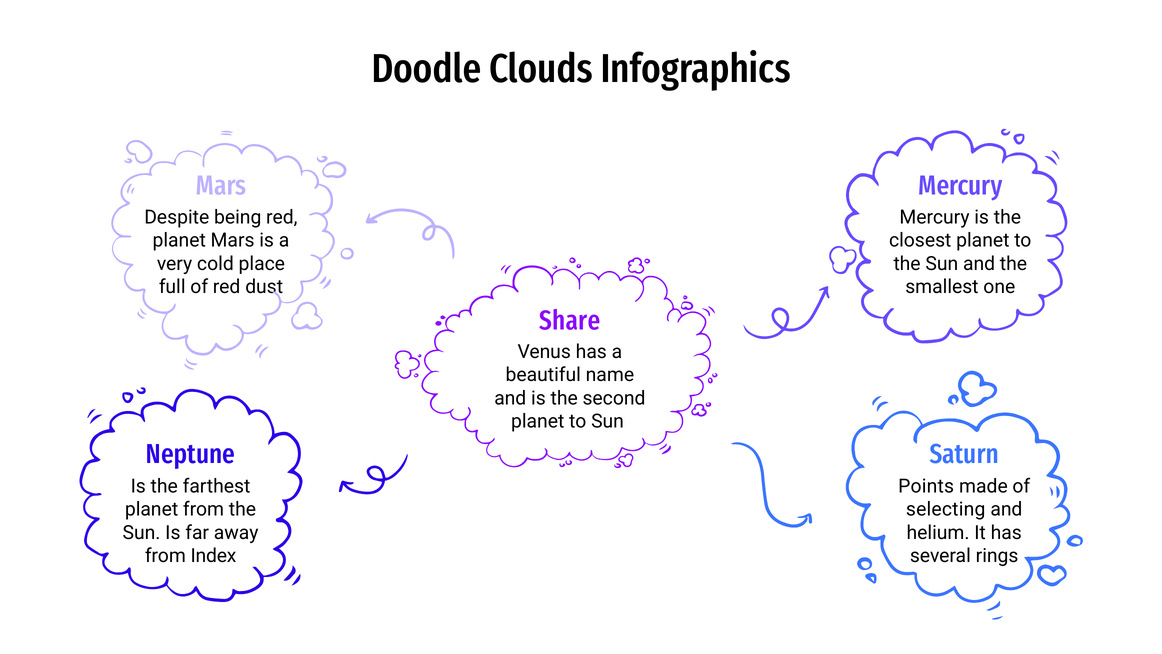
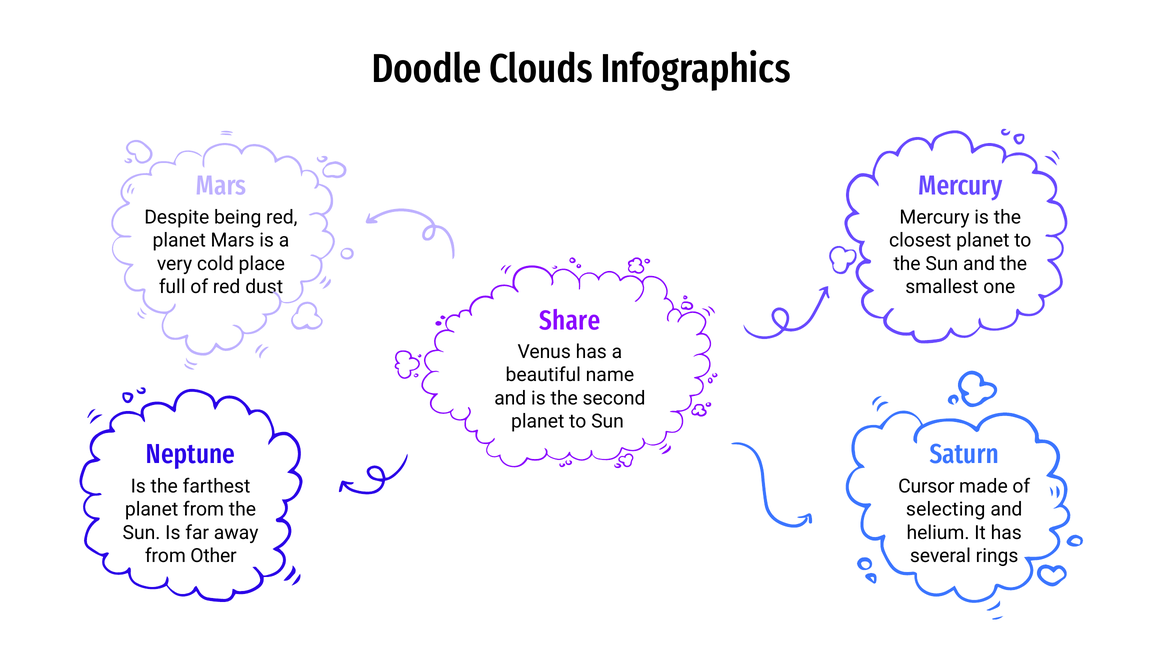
Points: Points -> Cursor (926, 486)
Index: Index -> Other (213, 556)
